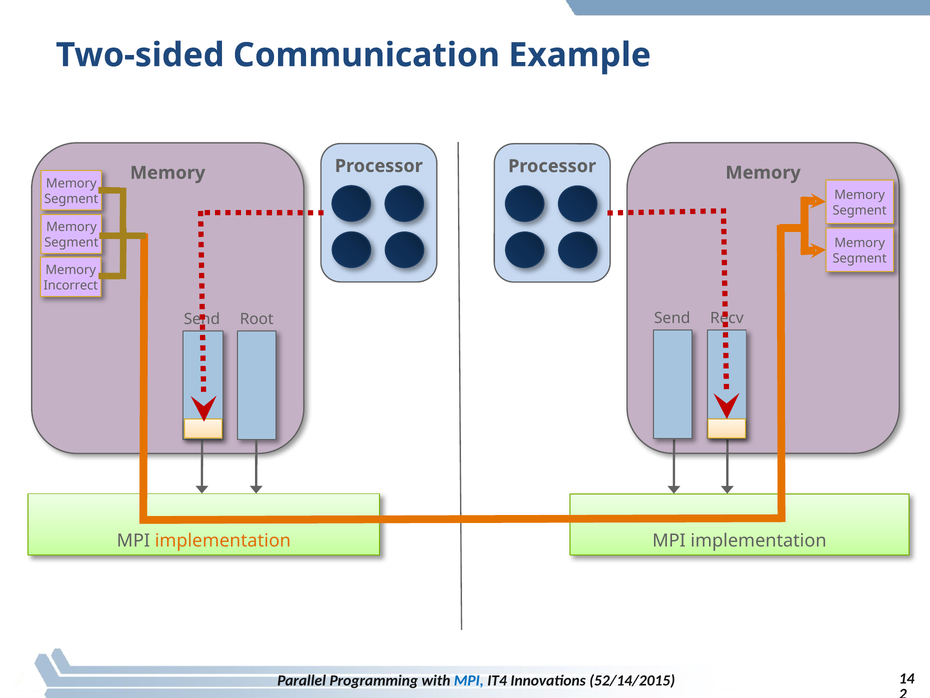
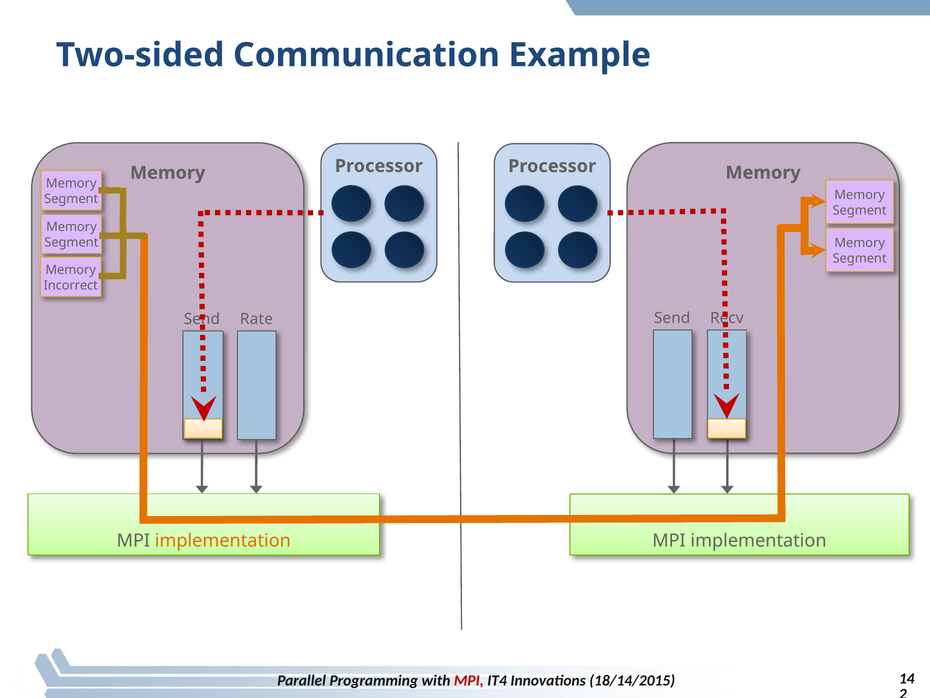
Root: Root -> Rate (257, 319)
MPI colour: blue -> red (469, 680)
52/14/2015: 52/14/2015 -> 18/14/2015 (632, 680)
